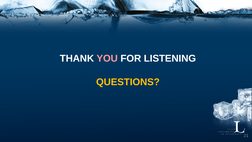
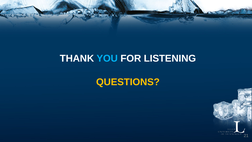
YOU colour: pink -> light blue (107, 58)
